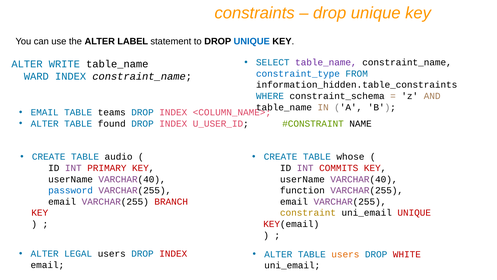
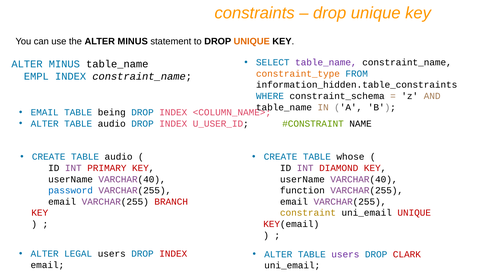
the ALTER LABEL: LABEL -> MINUS (133, 41)
UNIQUE colour: blue -> orange (252, 41)
WRITE: WRITE -> MINUS (64, 64)
constraint_type colour: blue -> orange (298, 74)
WARD: WARD -> EMPL (36, 76)
teams: teams -> being (112, 112)
ALTER TABLE found: found -> audio (112, 124)
COMMITS: COMMITS -> DIAMOND (339, 168)
users colour: orange -> purple (345, 254)
WHITE: WHITE -> CLARK (407, 254)
